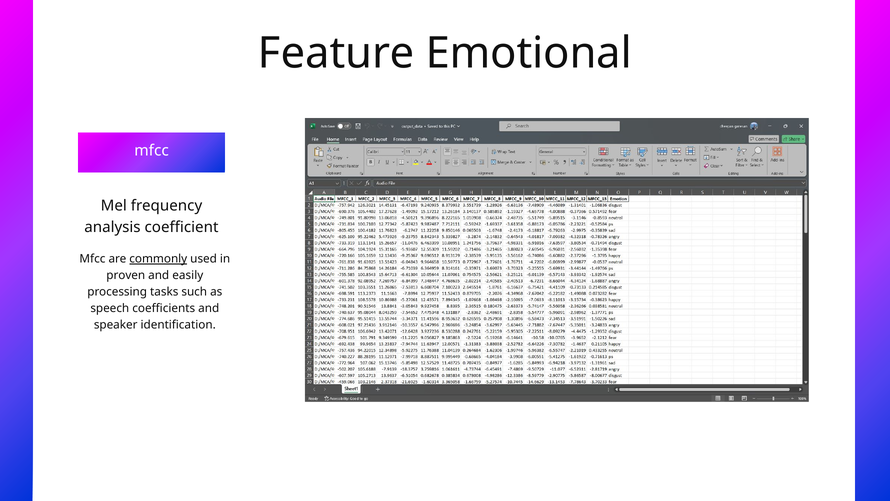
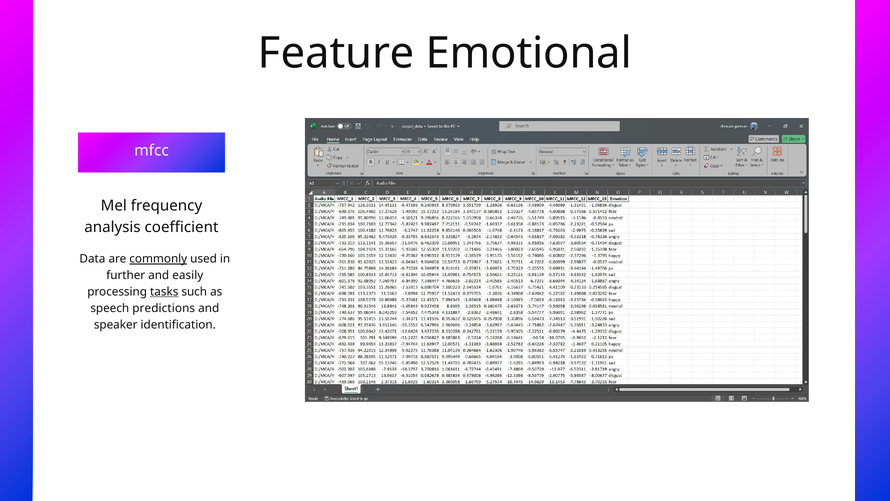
Mfcc: Mfcc -> Data (92, 259)
proven: proven -> further (126, 275)
tasks underline: none -> present (164, 292)
coefficients: coefficients -> predictions (164, 308)
